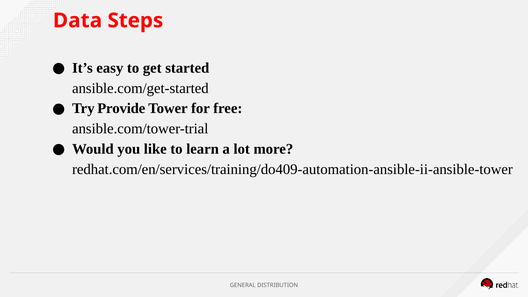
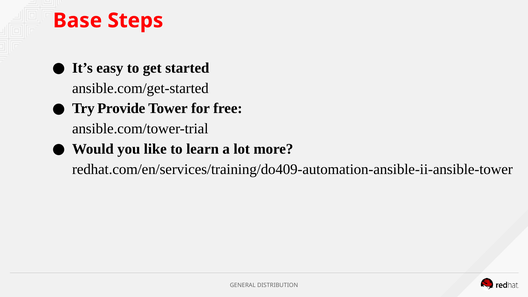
Data: Data -> Base (78, 21)
